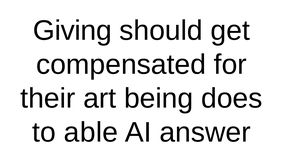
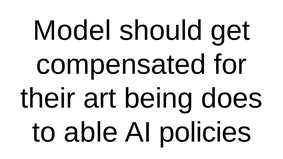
Giving: Giving -> Model (72, 31)
answer: answer -> policies (205, 133)
